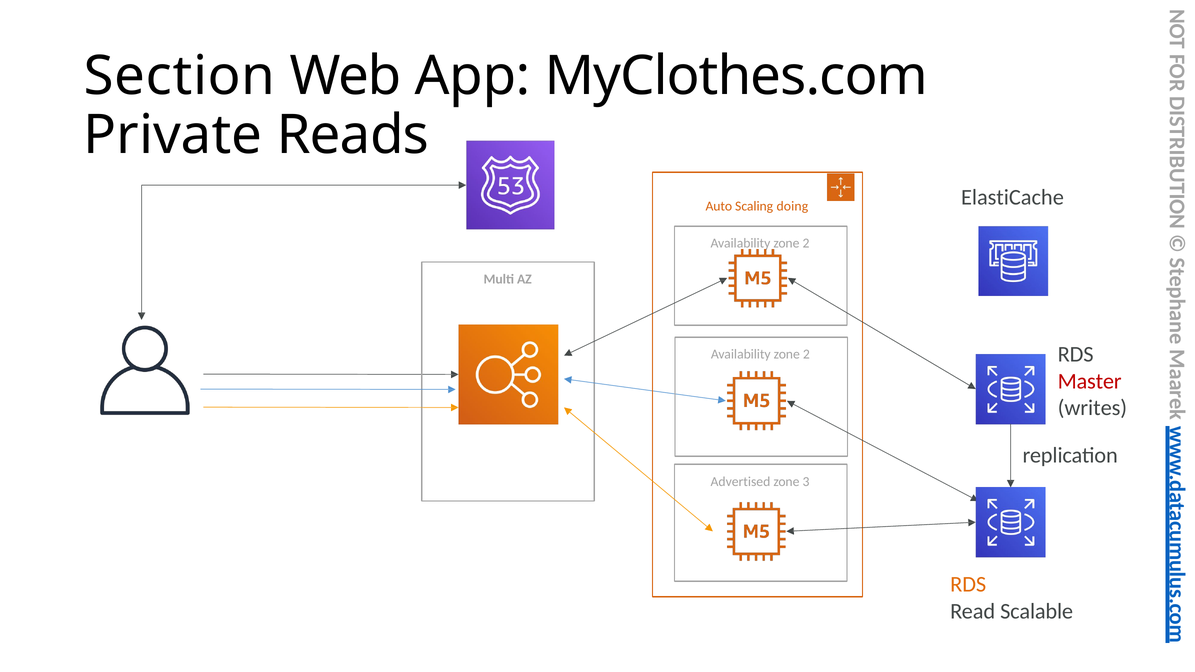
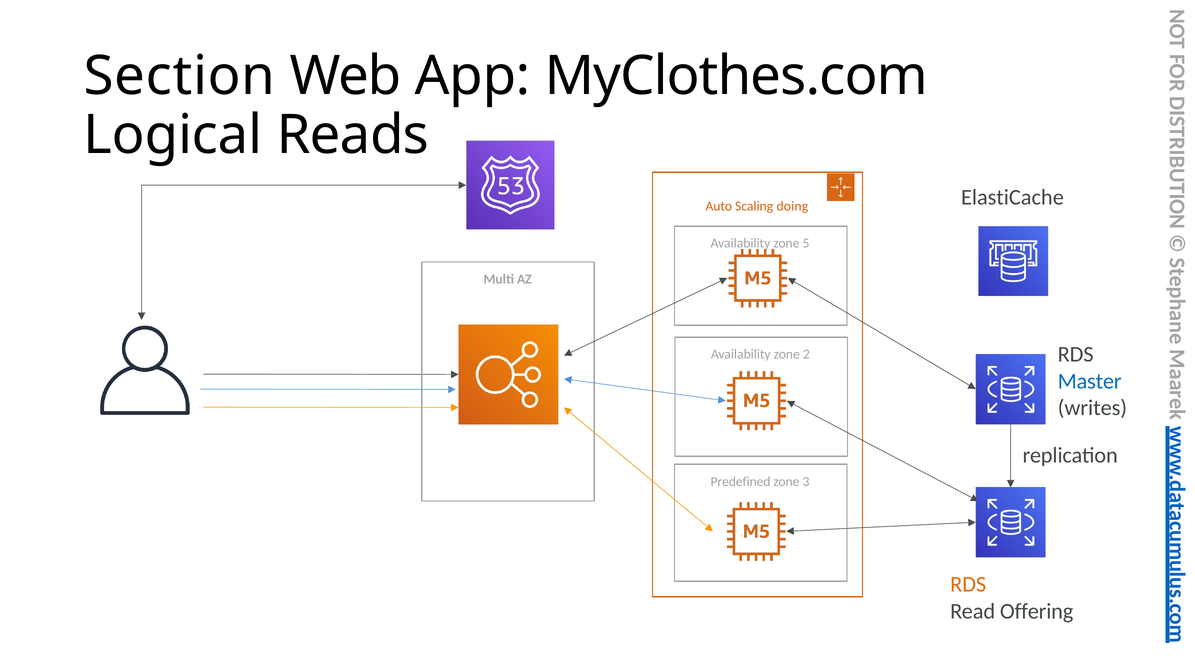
Private: Private -> Logical (173, 135)
2: 2 -> 5 (806, 243)
Master colour: red -> blue (1090, 381)
Advertised: Advertised -> Predefined (741, 482)
Scalable: Scalable -> Offering (1037, 611)
